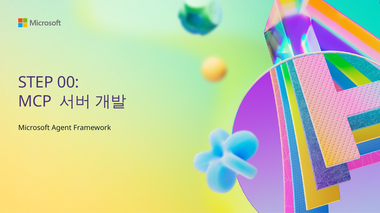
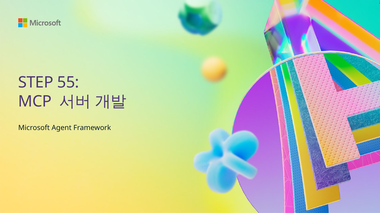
00: 00 -> 55 (68, 83)
